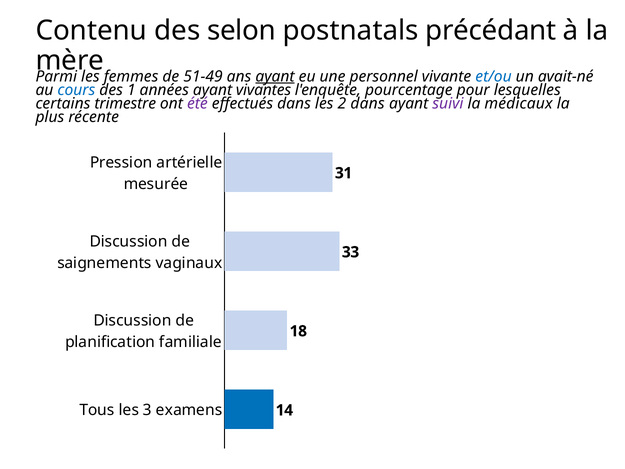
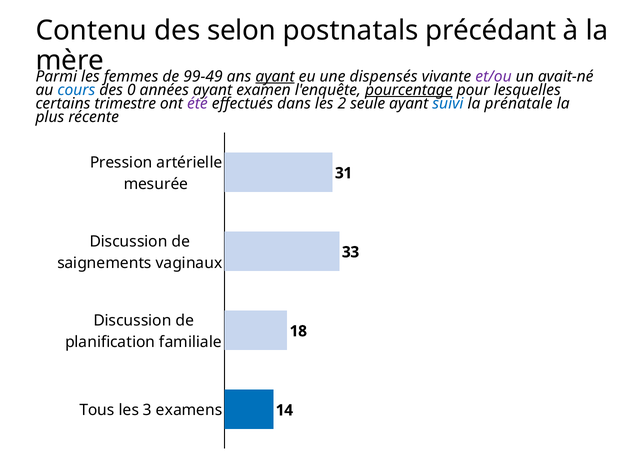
51-49: 51-49 -> 99-49 (203, 76)
personnel: personnel -> dispensés (384, 76)
et/ou colour: blue -> purple (494, 76)
1: 1 -> 0 (131, 90)
vivantes: vivantes -> examen (264, 90)
pourcentage underline: none -> present (409, 90)
2 dans: dans -> seule (368, 103)
suivi colour: purple -> blue (448, 103)
médicaux: médicaux -> prénatale (519, 103)
